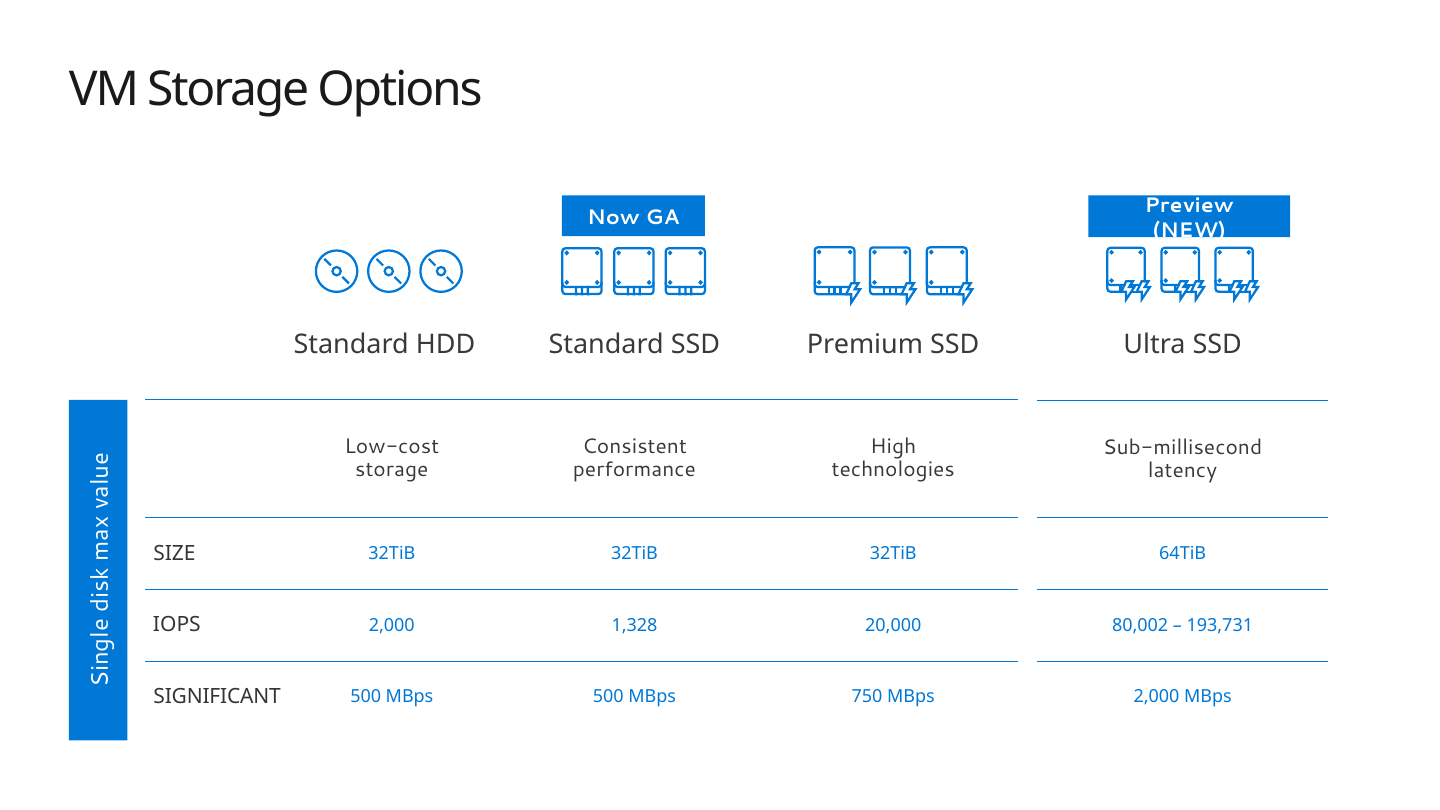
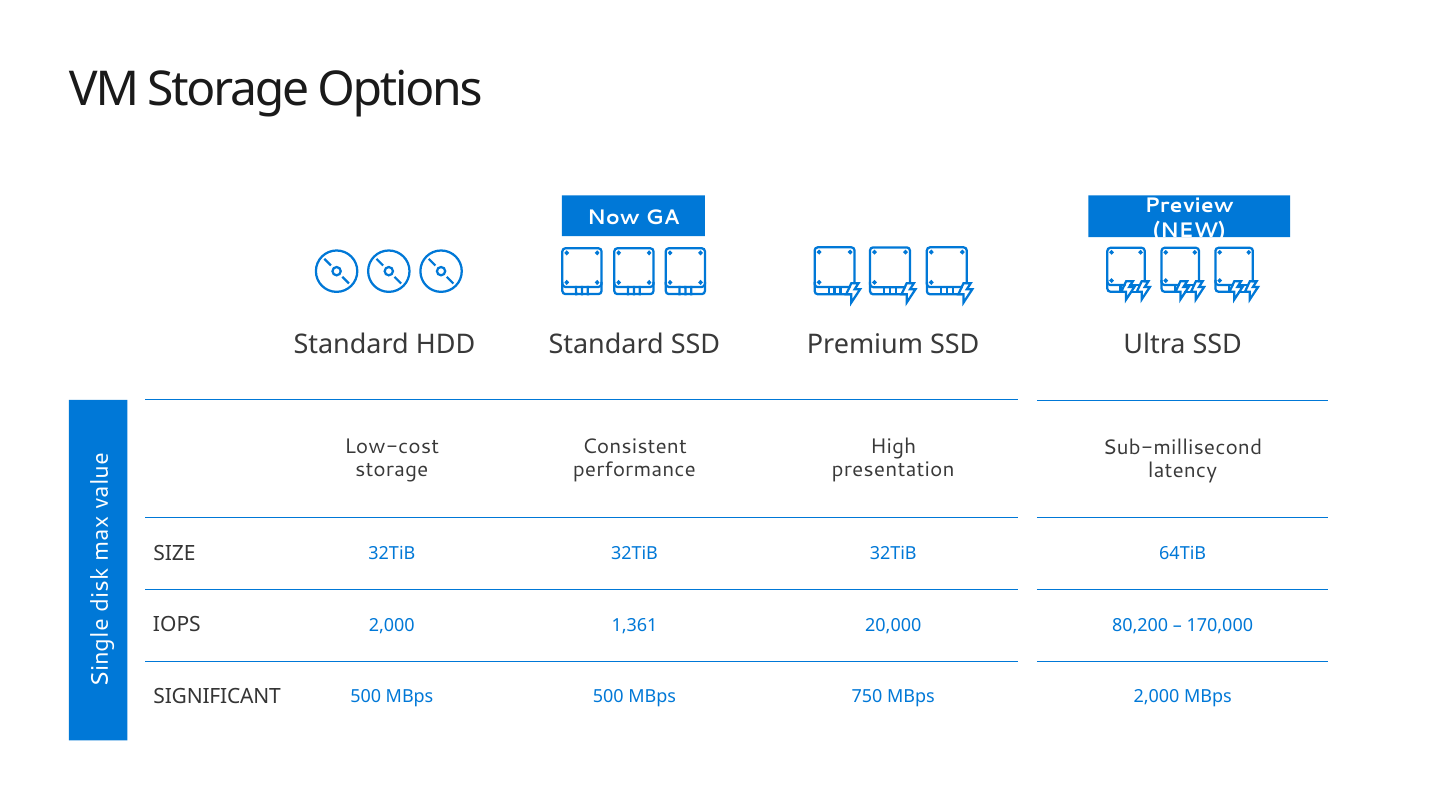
technologies: technologies -> presentation (893, 470)
1,328: 1,328 -> 1,361 (634, 625)
80,002: 80,002 -> 80,200 (1140, 625)
193,731: 193,731 -> 170,000 (1220, 625)
